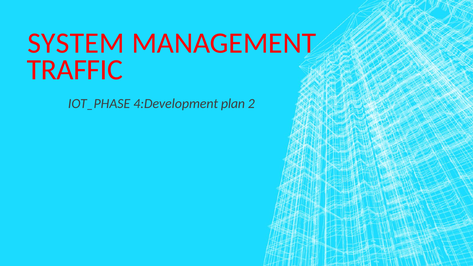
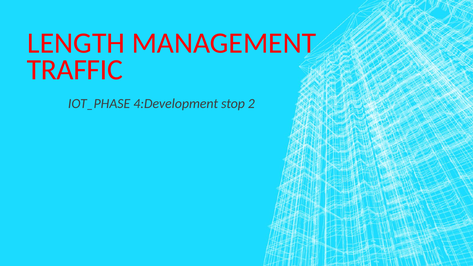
SYSTEM: SYSTEM -> LENGTH (76, 43)
plan: plan -> stop (233, 104)
